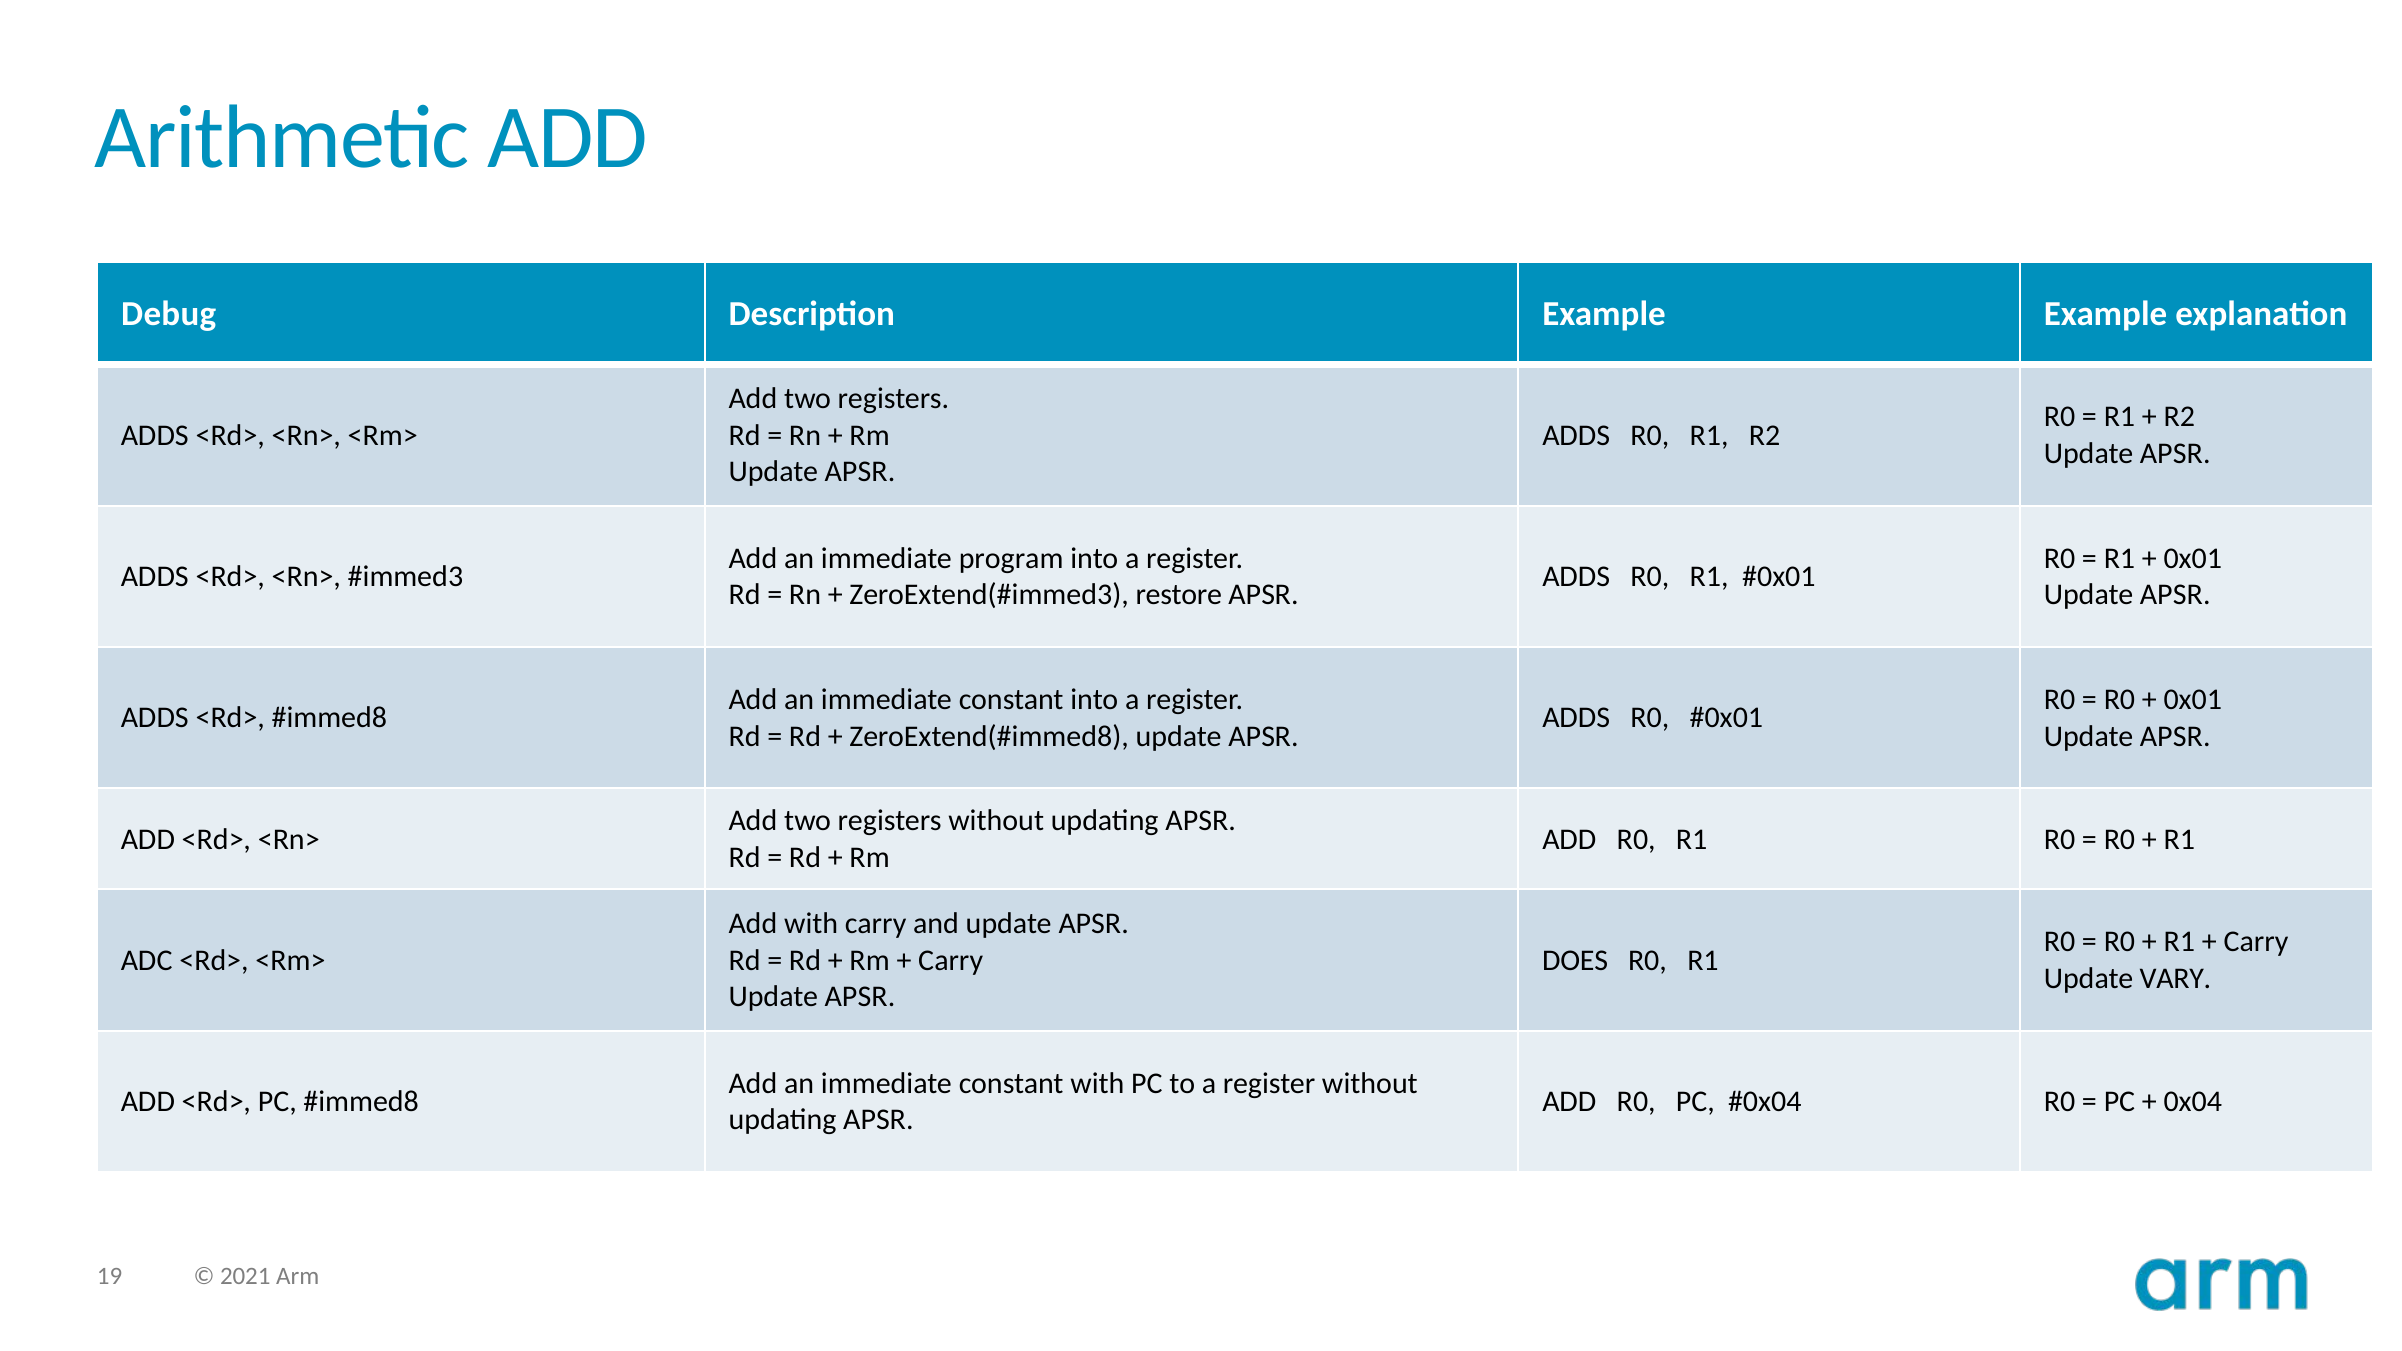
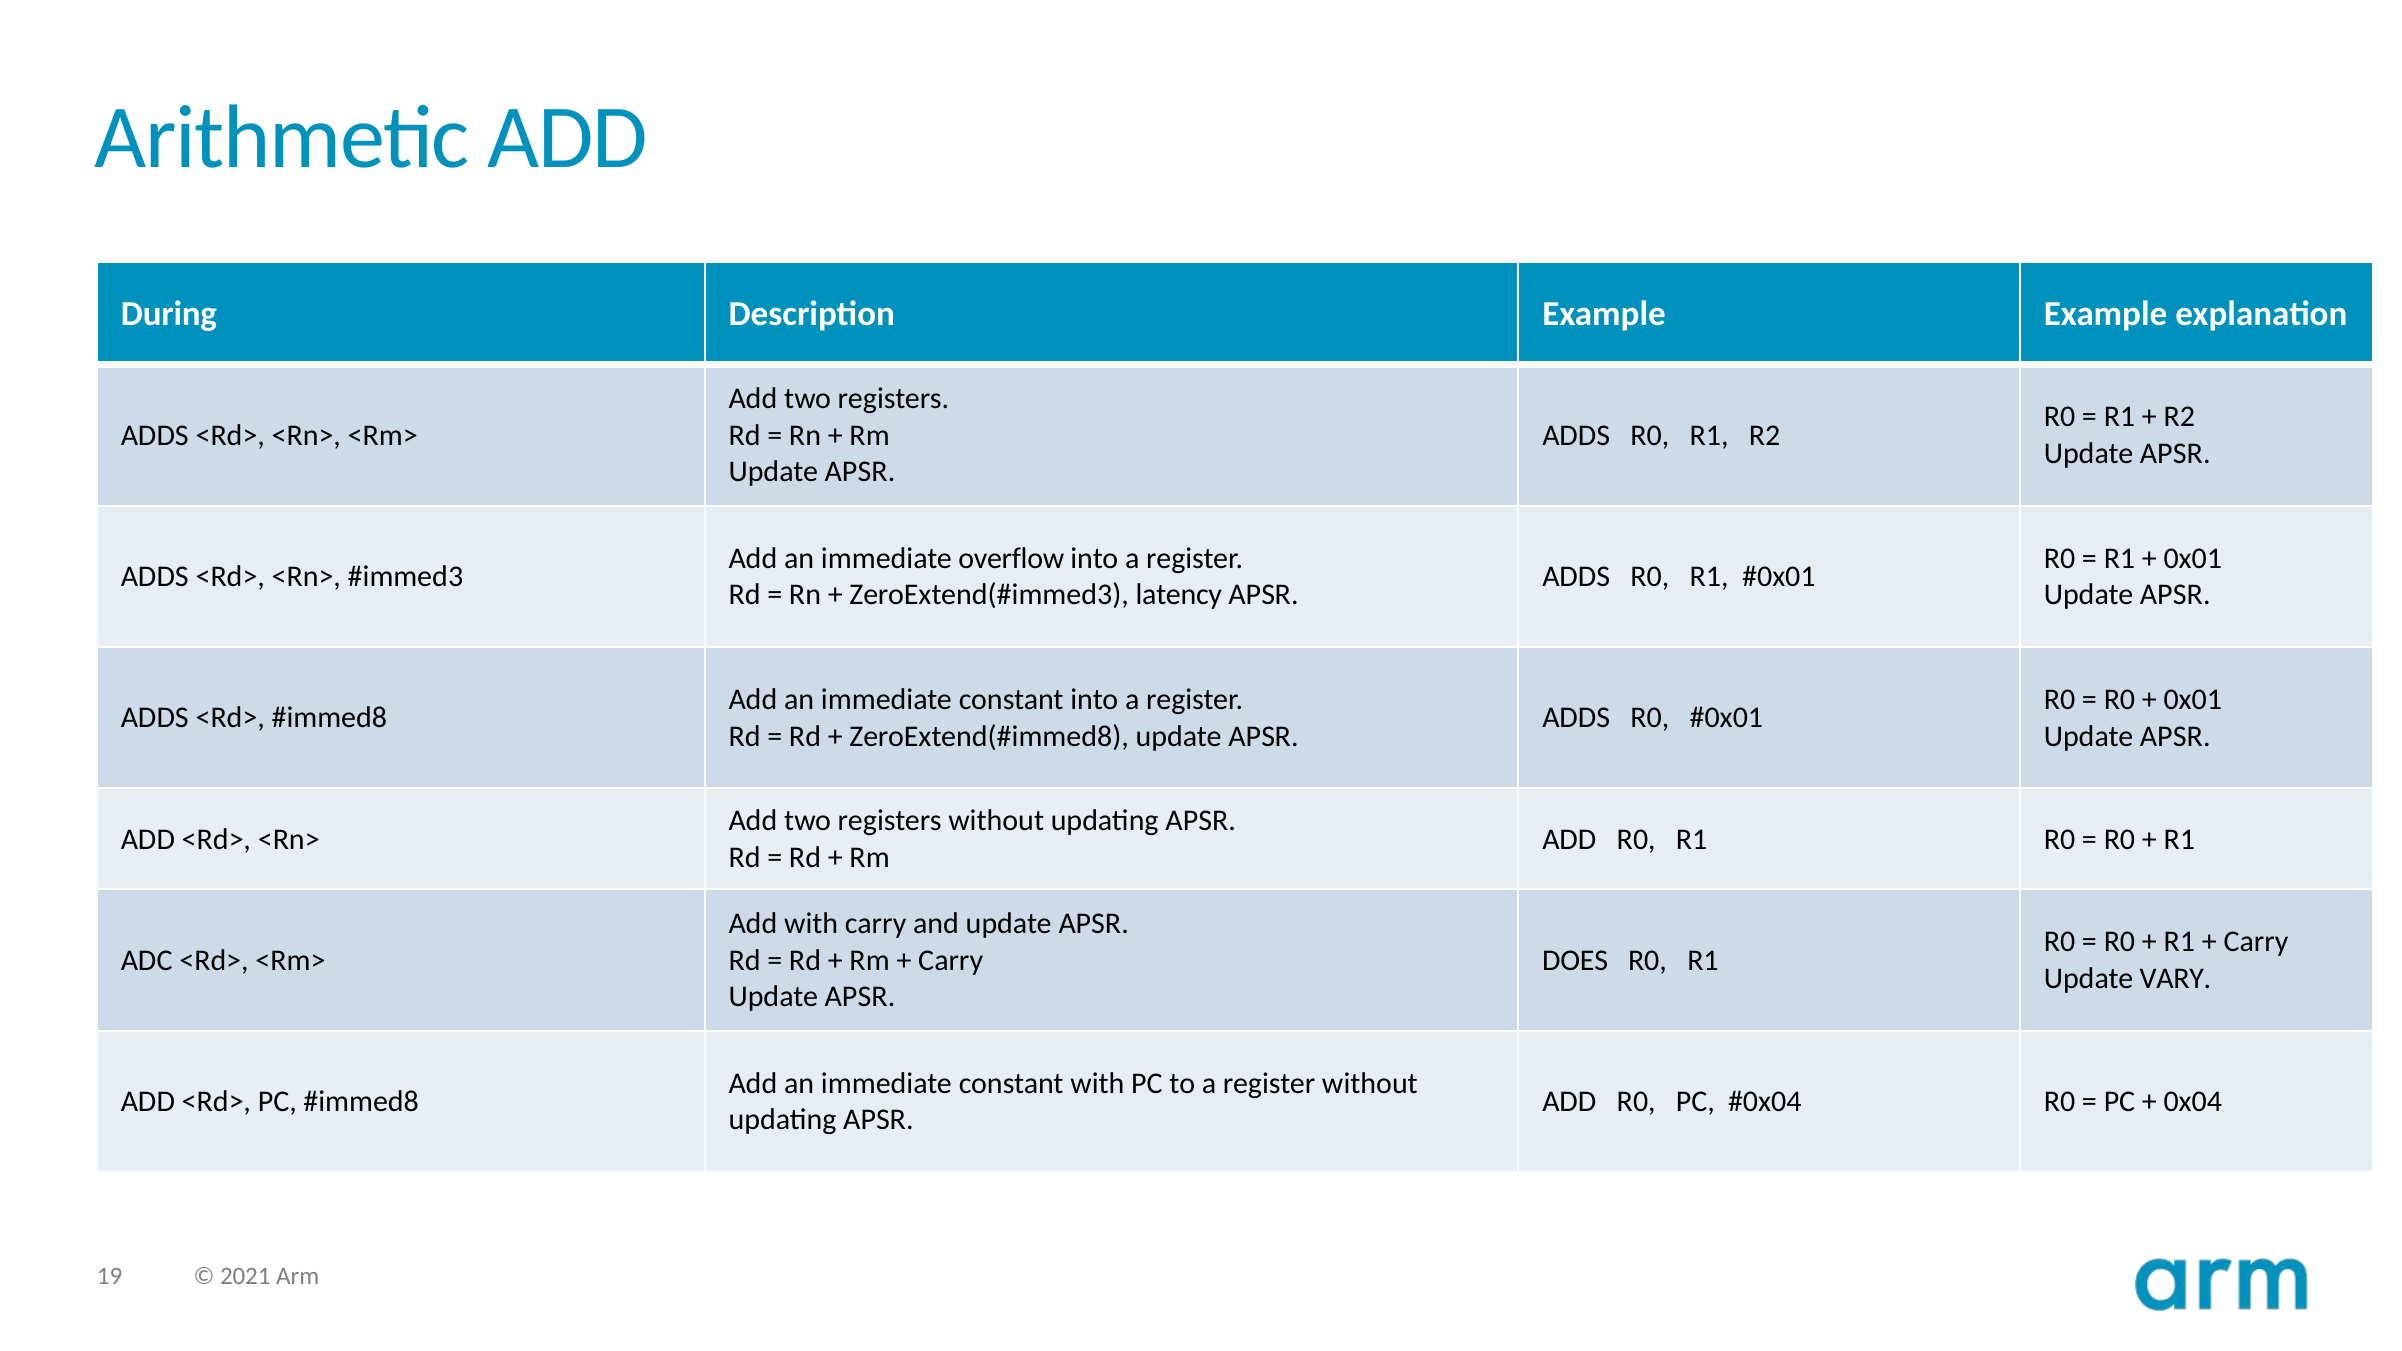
Debug: Debug -> During (169, 314)
program: program -> overflow (1011, 558)
restore: restore -> latency (1179, 595)
